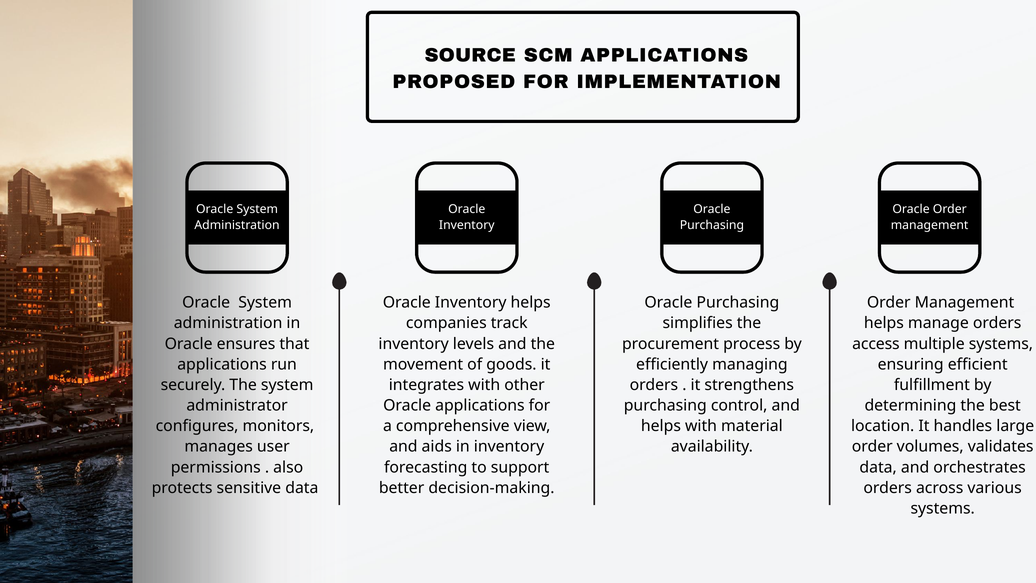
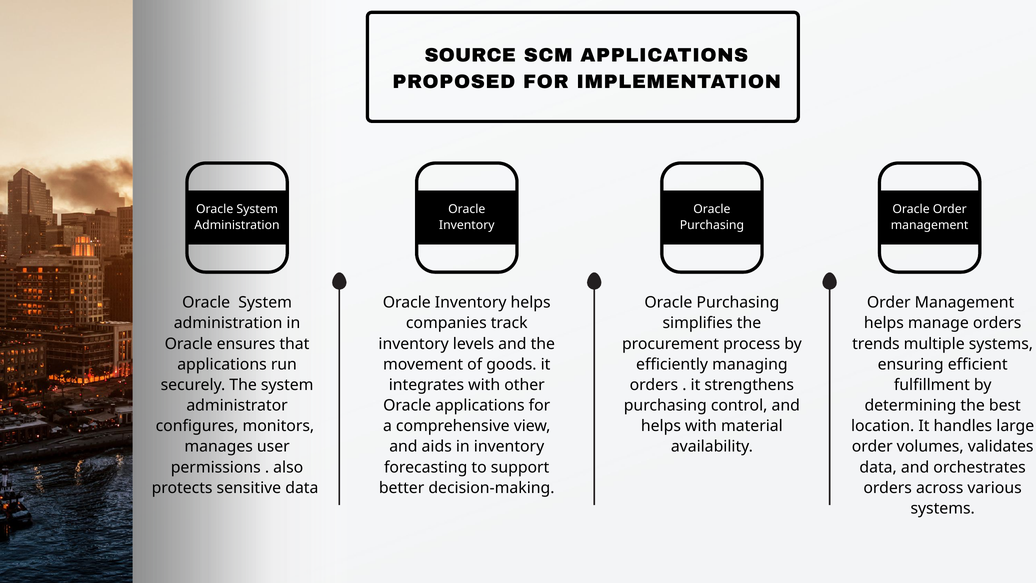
access: access -> trends (876, 344)
